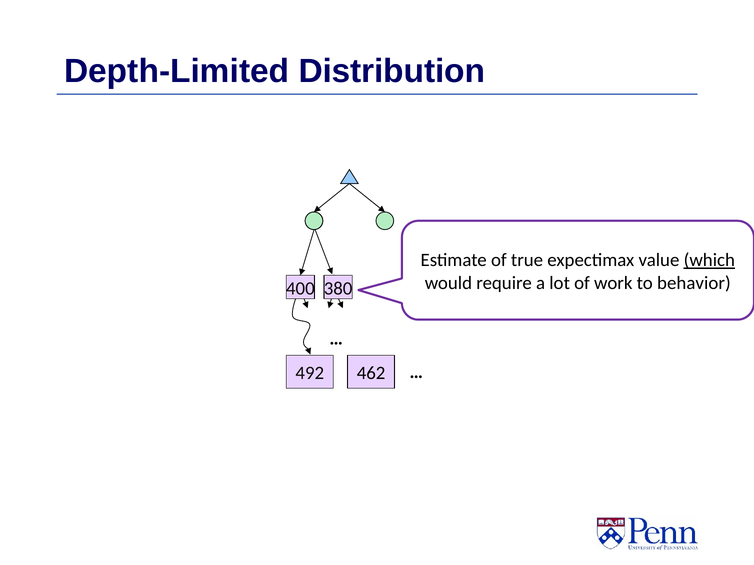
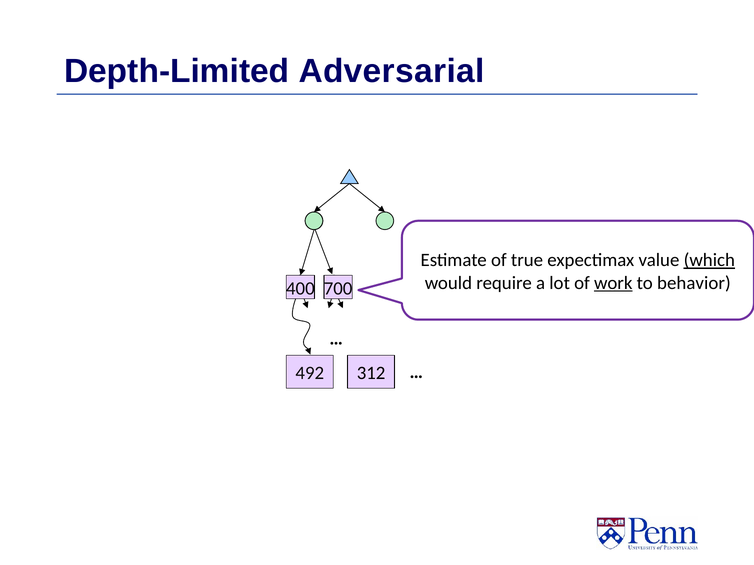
Distribution: Distribution -> Adversarial (392, 71)
work underline: none -> present (613, 283)
380: 380 -> 700 (338, 289)
462: 462 -> 312 (371, 373)
